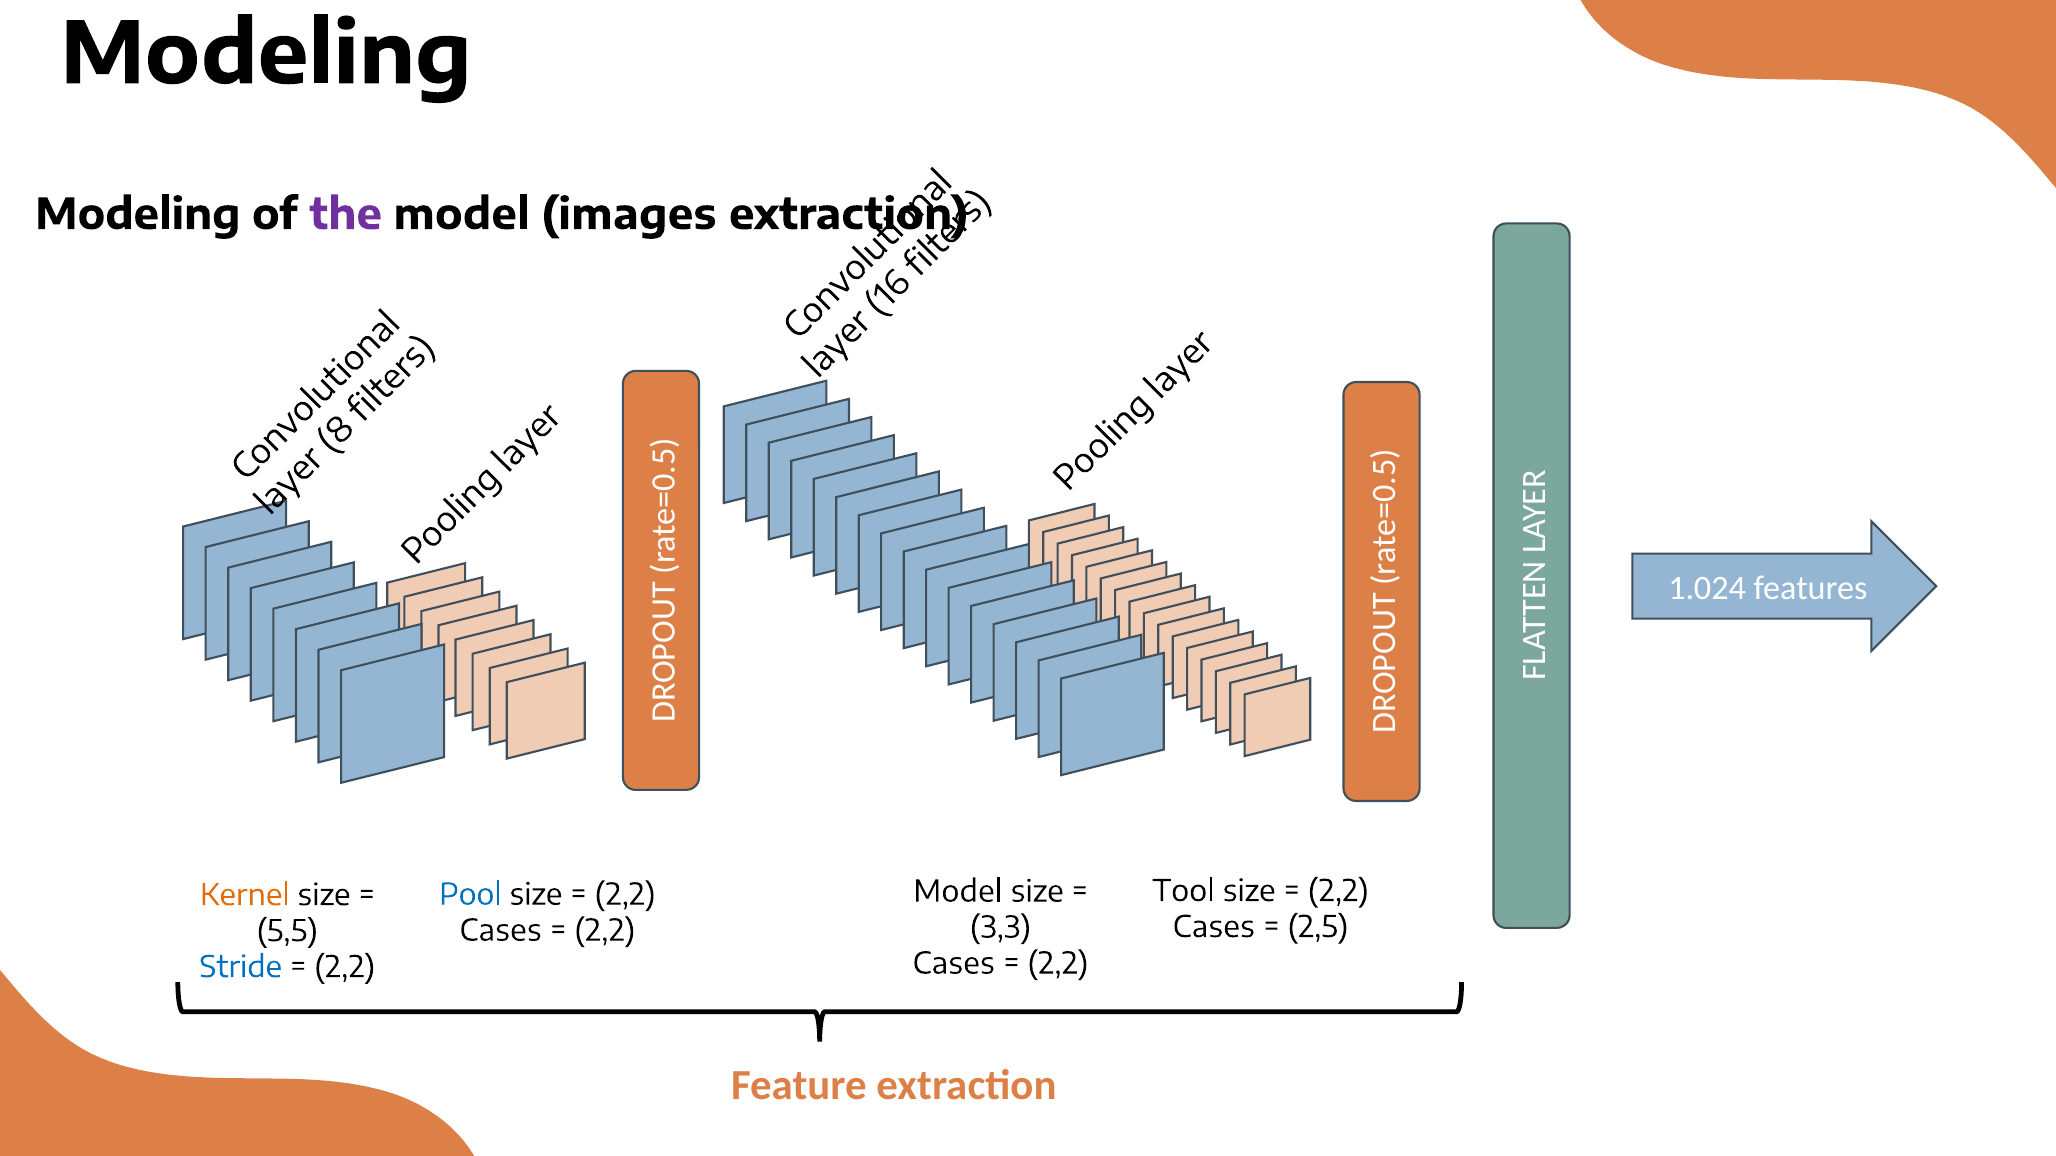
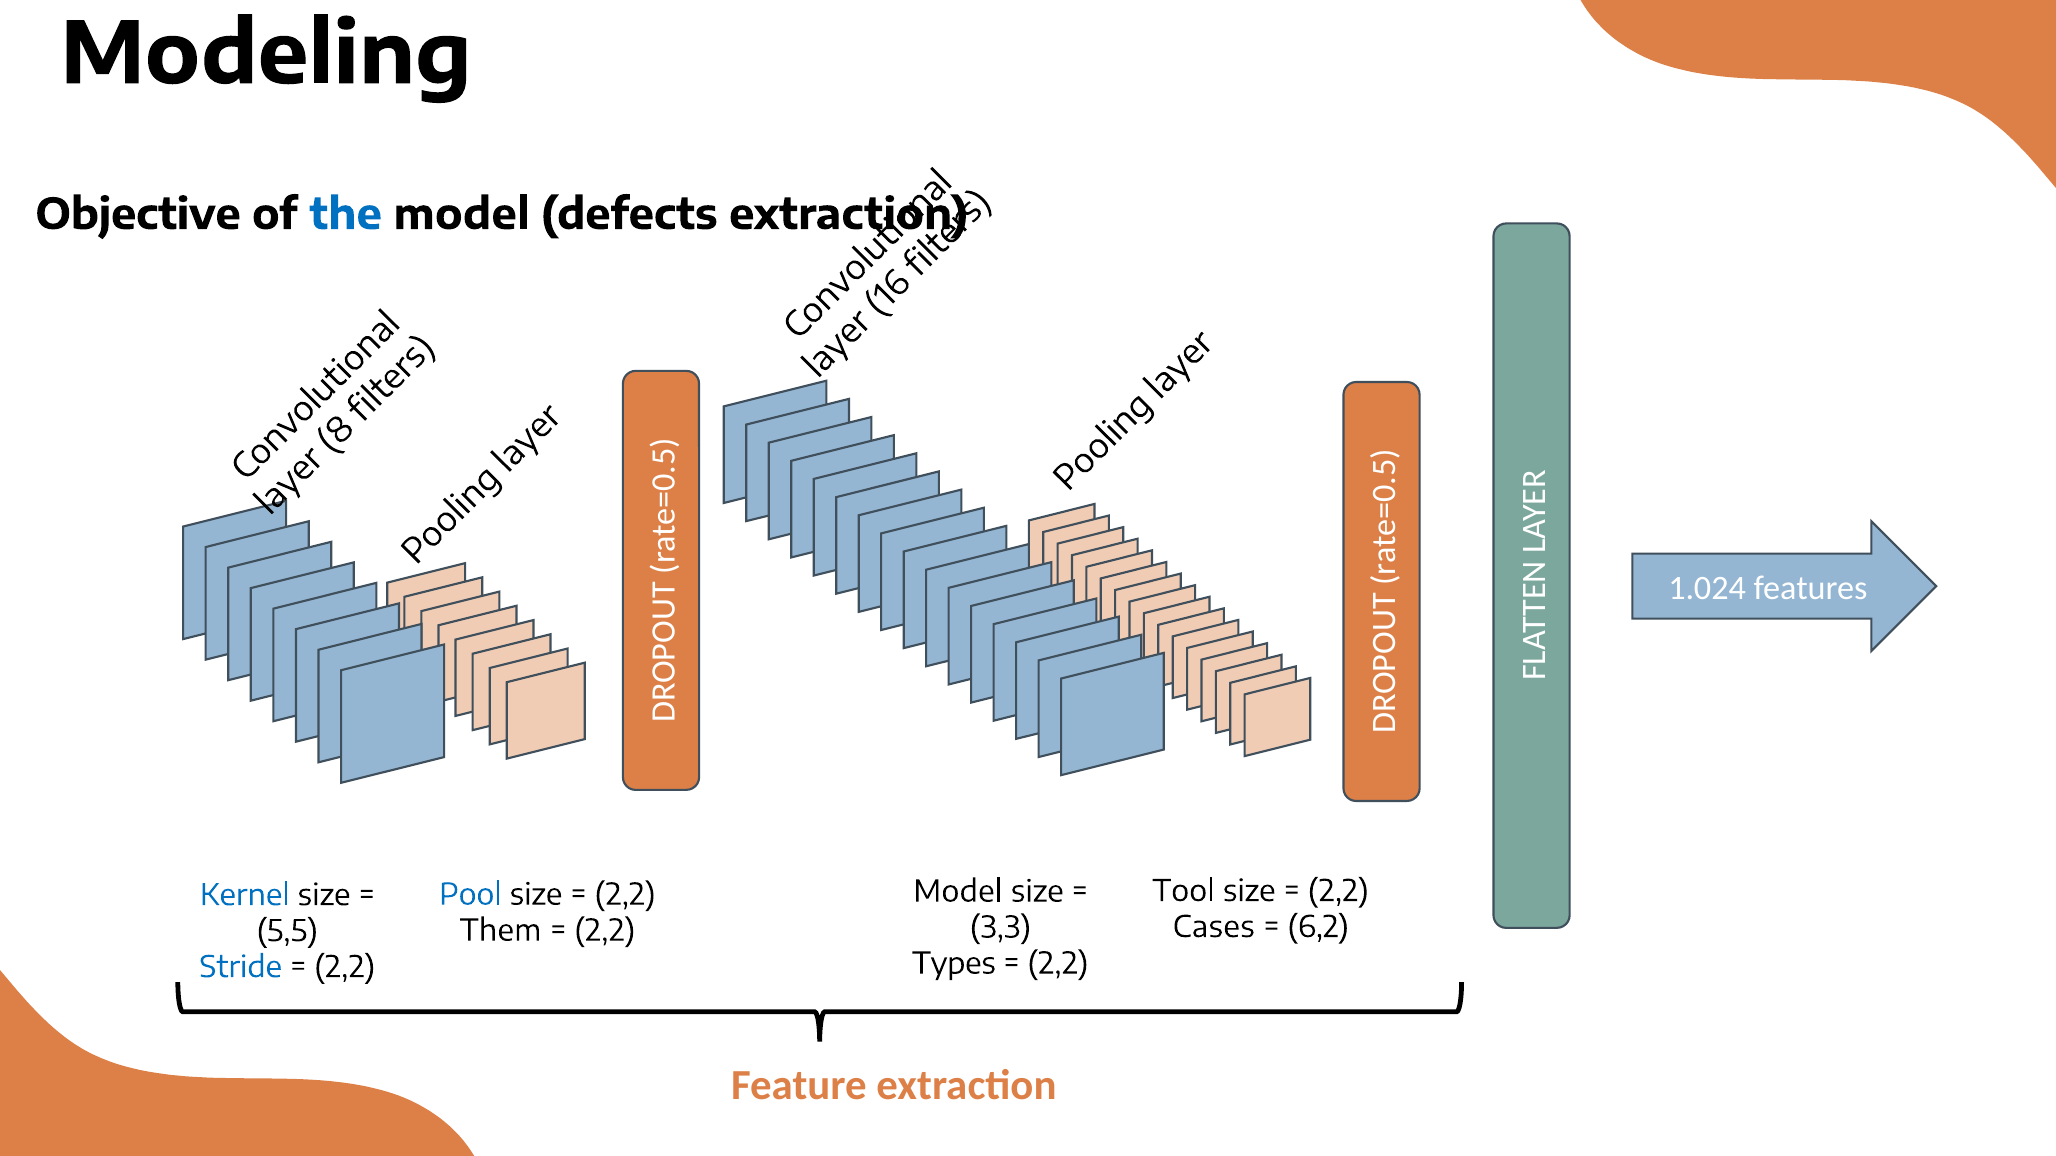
Modeling: Modeling -> Objective (138, 215)
the colour: purple -> blue (345, 215)
images: images -> defects (629, 215)
Kernel colour: orange -> blue (245, 896)
2,5: 2,5 -> 6,2 (1318, 928)
Cases: Cases -> Them (501, 931)
Cases: Cases -> Types (954, 964)
